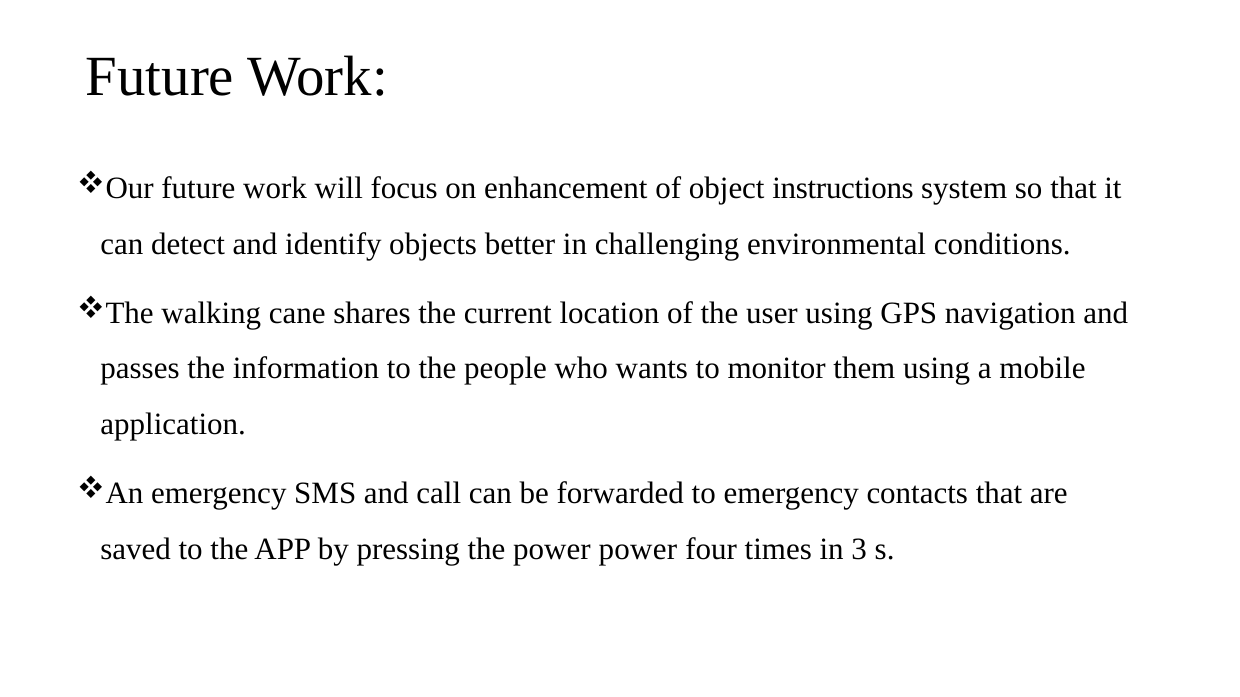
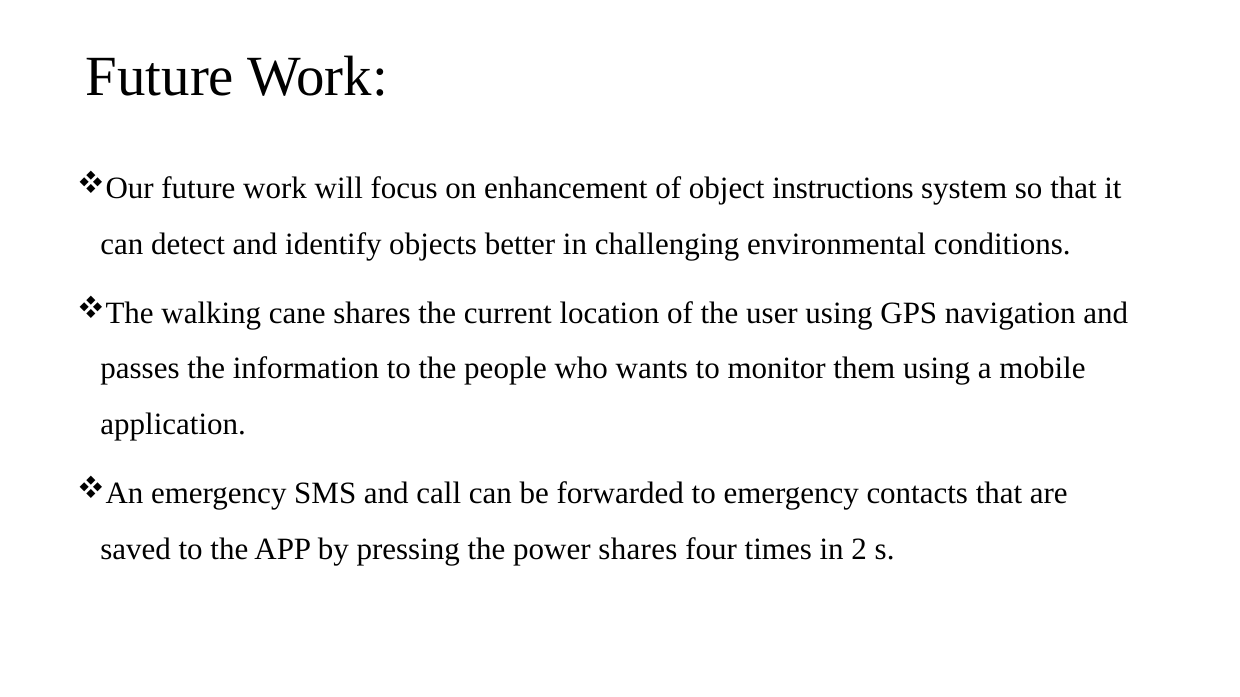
power power: power -> shares (638, 549)
3: 3 -> 2 (859, 549)
